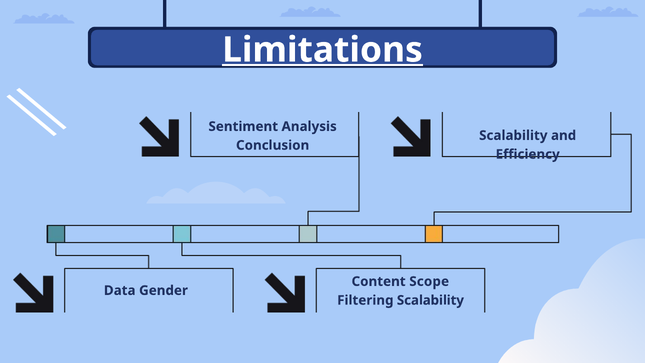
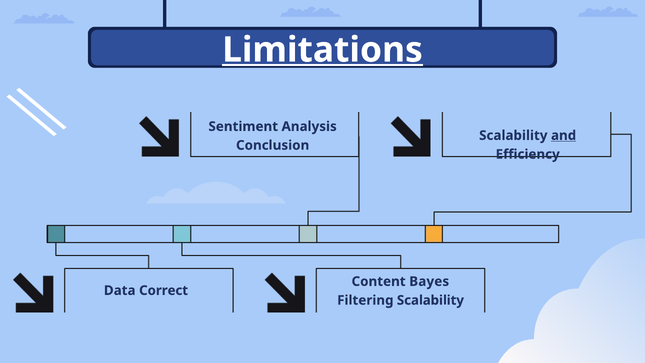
and underline: none -> present (564, 135)
Scope: Scope -> Bayes (429, 281)
Gender: Gender -> Correct (164, 290)
